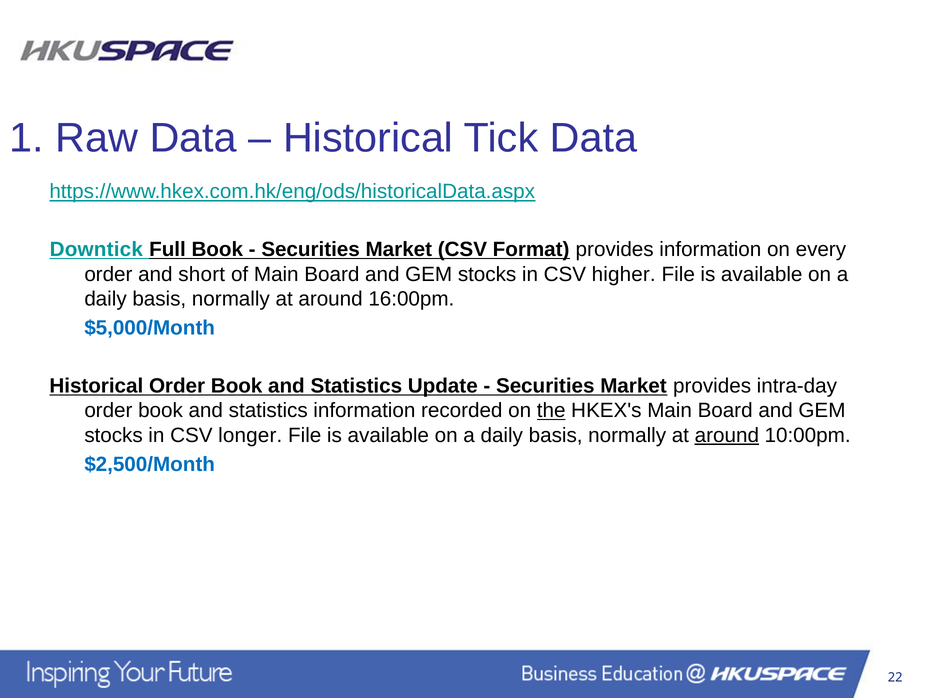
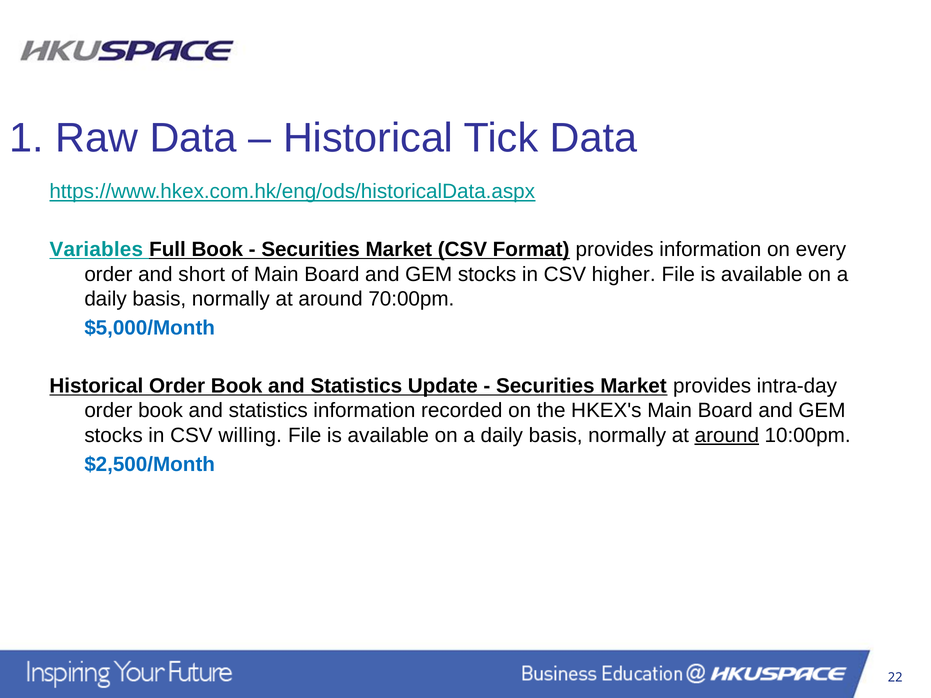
Downtick: Downtick -> Variables (96, 249)
16:00pm: 16:00pm -> 70:00pm (411, 299)
the underline: present -> none (551, 411)
longer: longer -> willing (250, 436)
